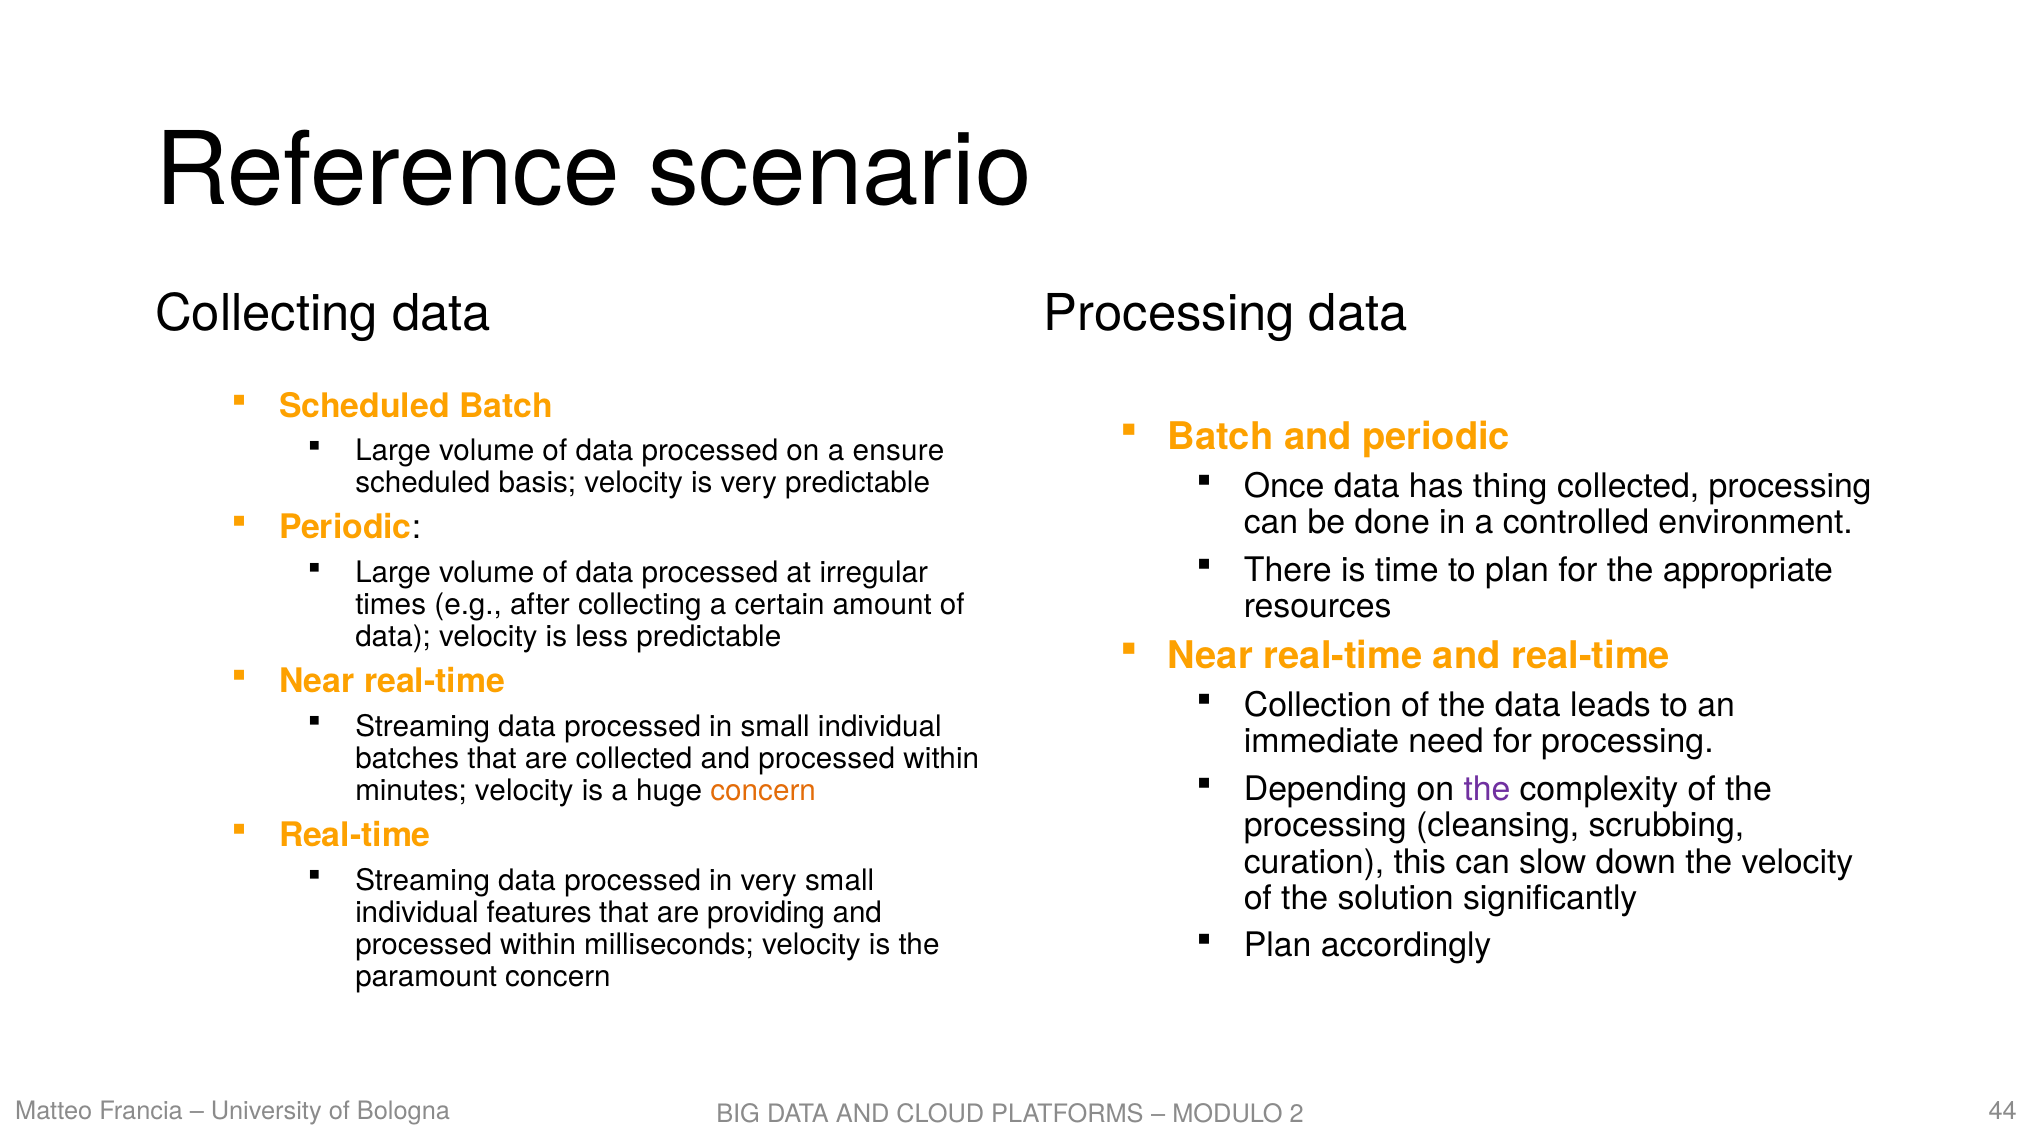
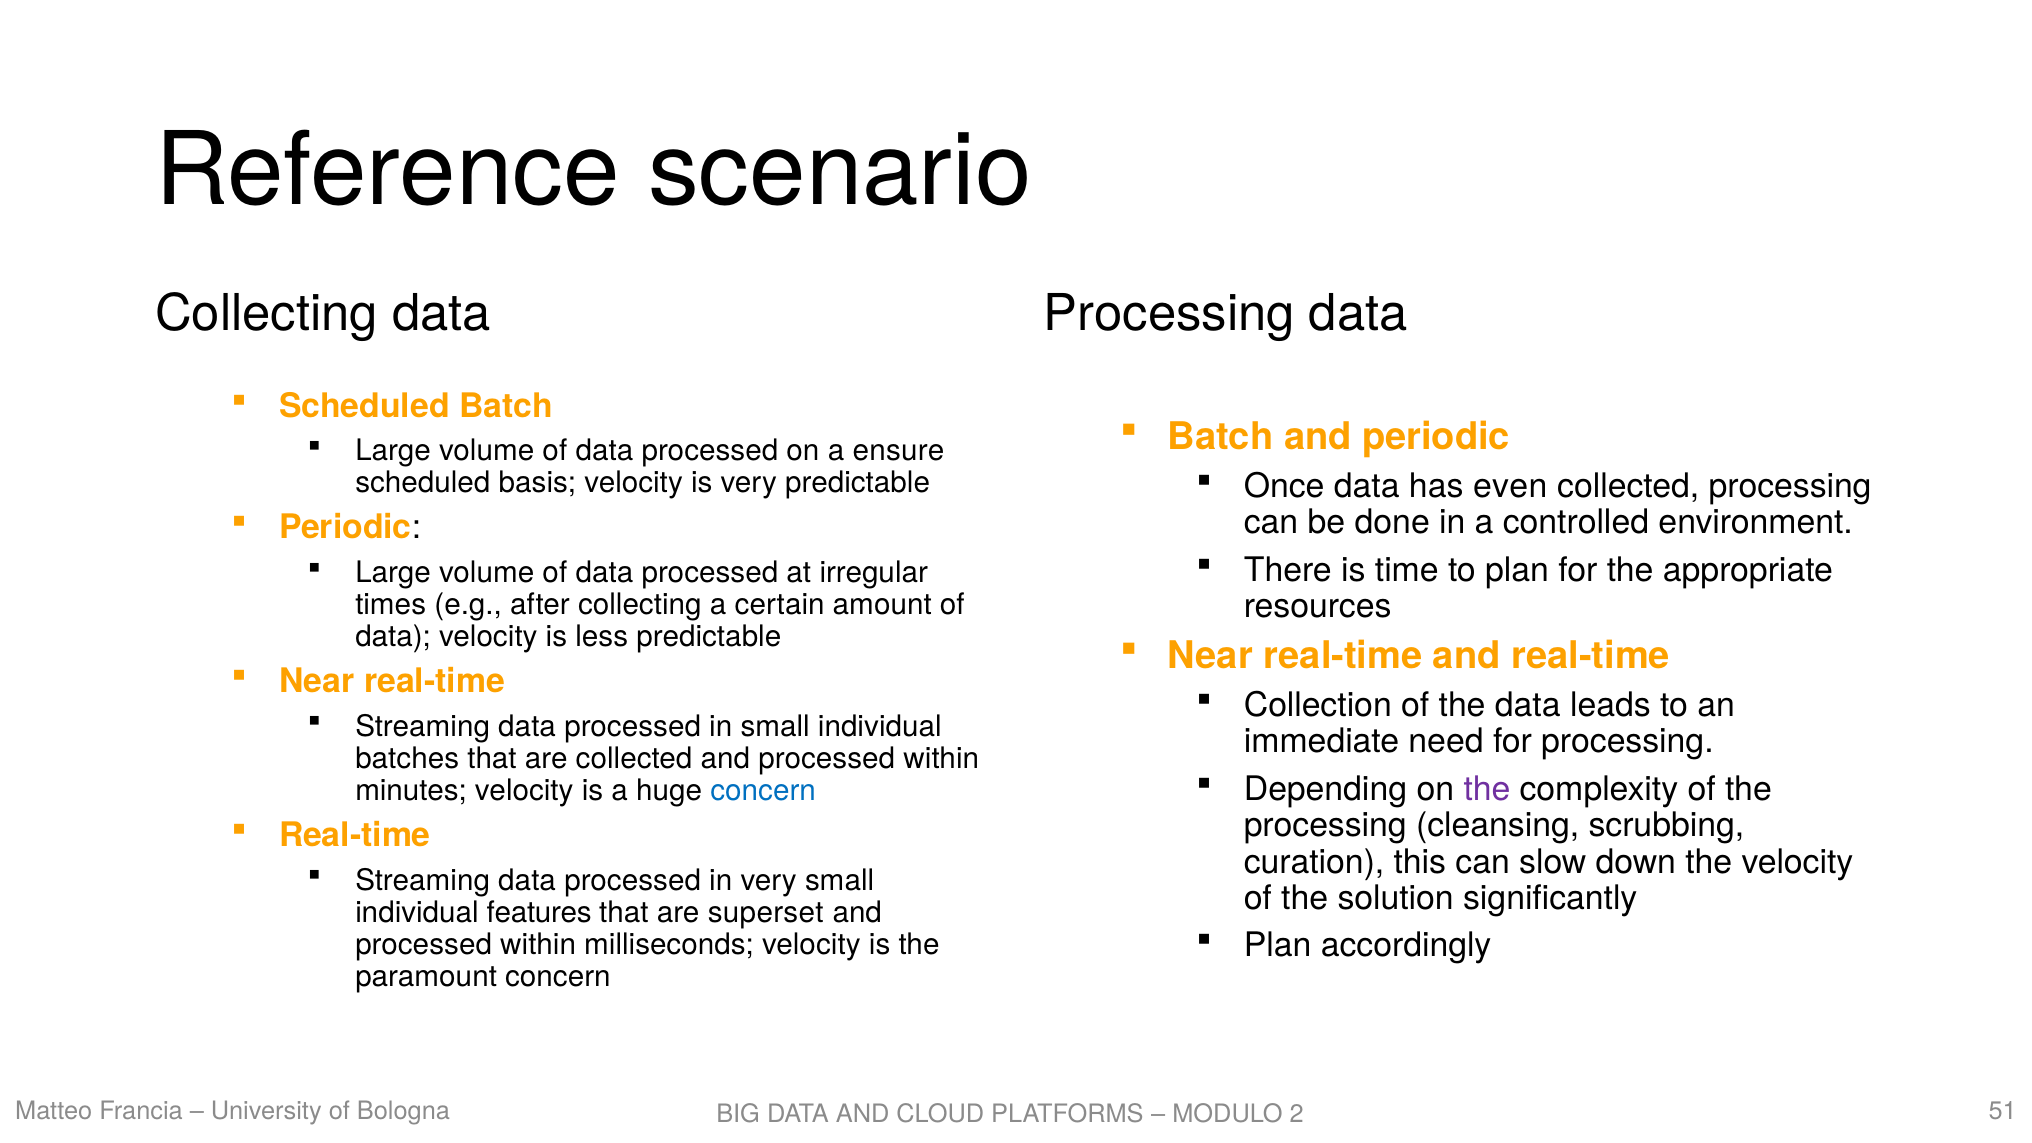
thing: thing -> even (1510, 486)
concern colour: orange -> blue (763, 791)
providing: providing -> superset (766, 912)
44: 44 -> 51 (2003, 1111)
